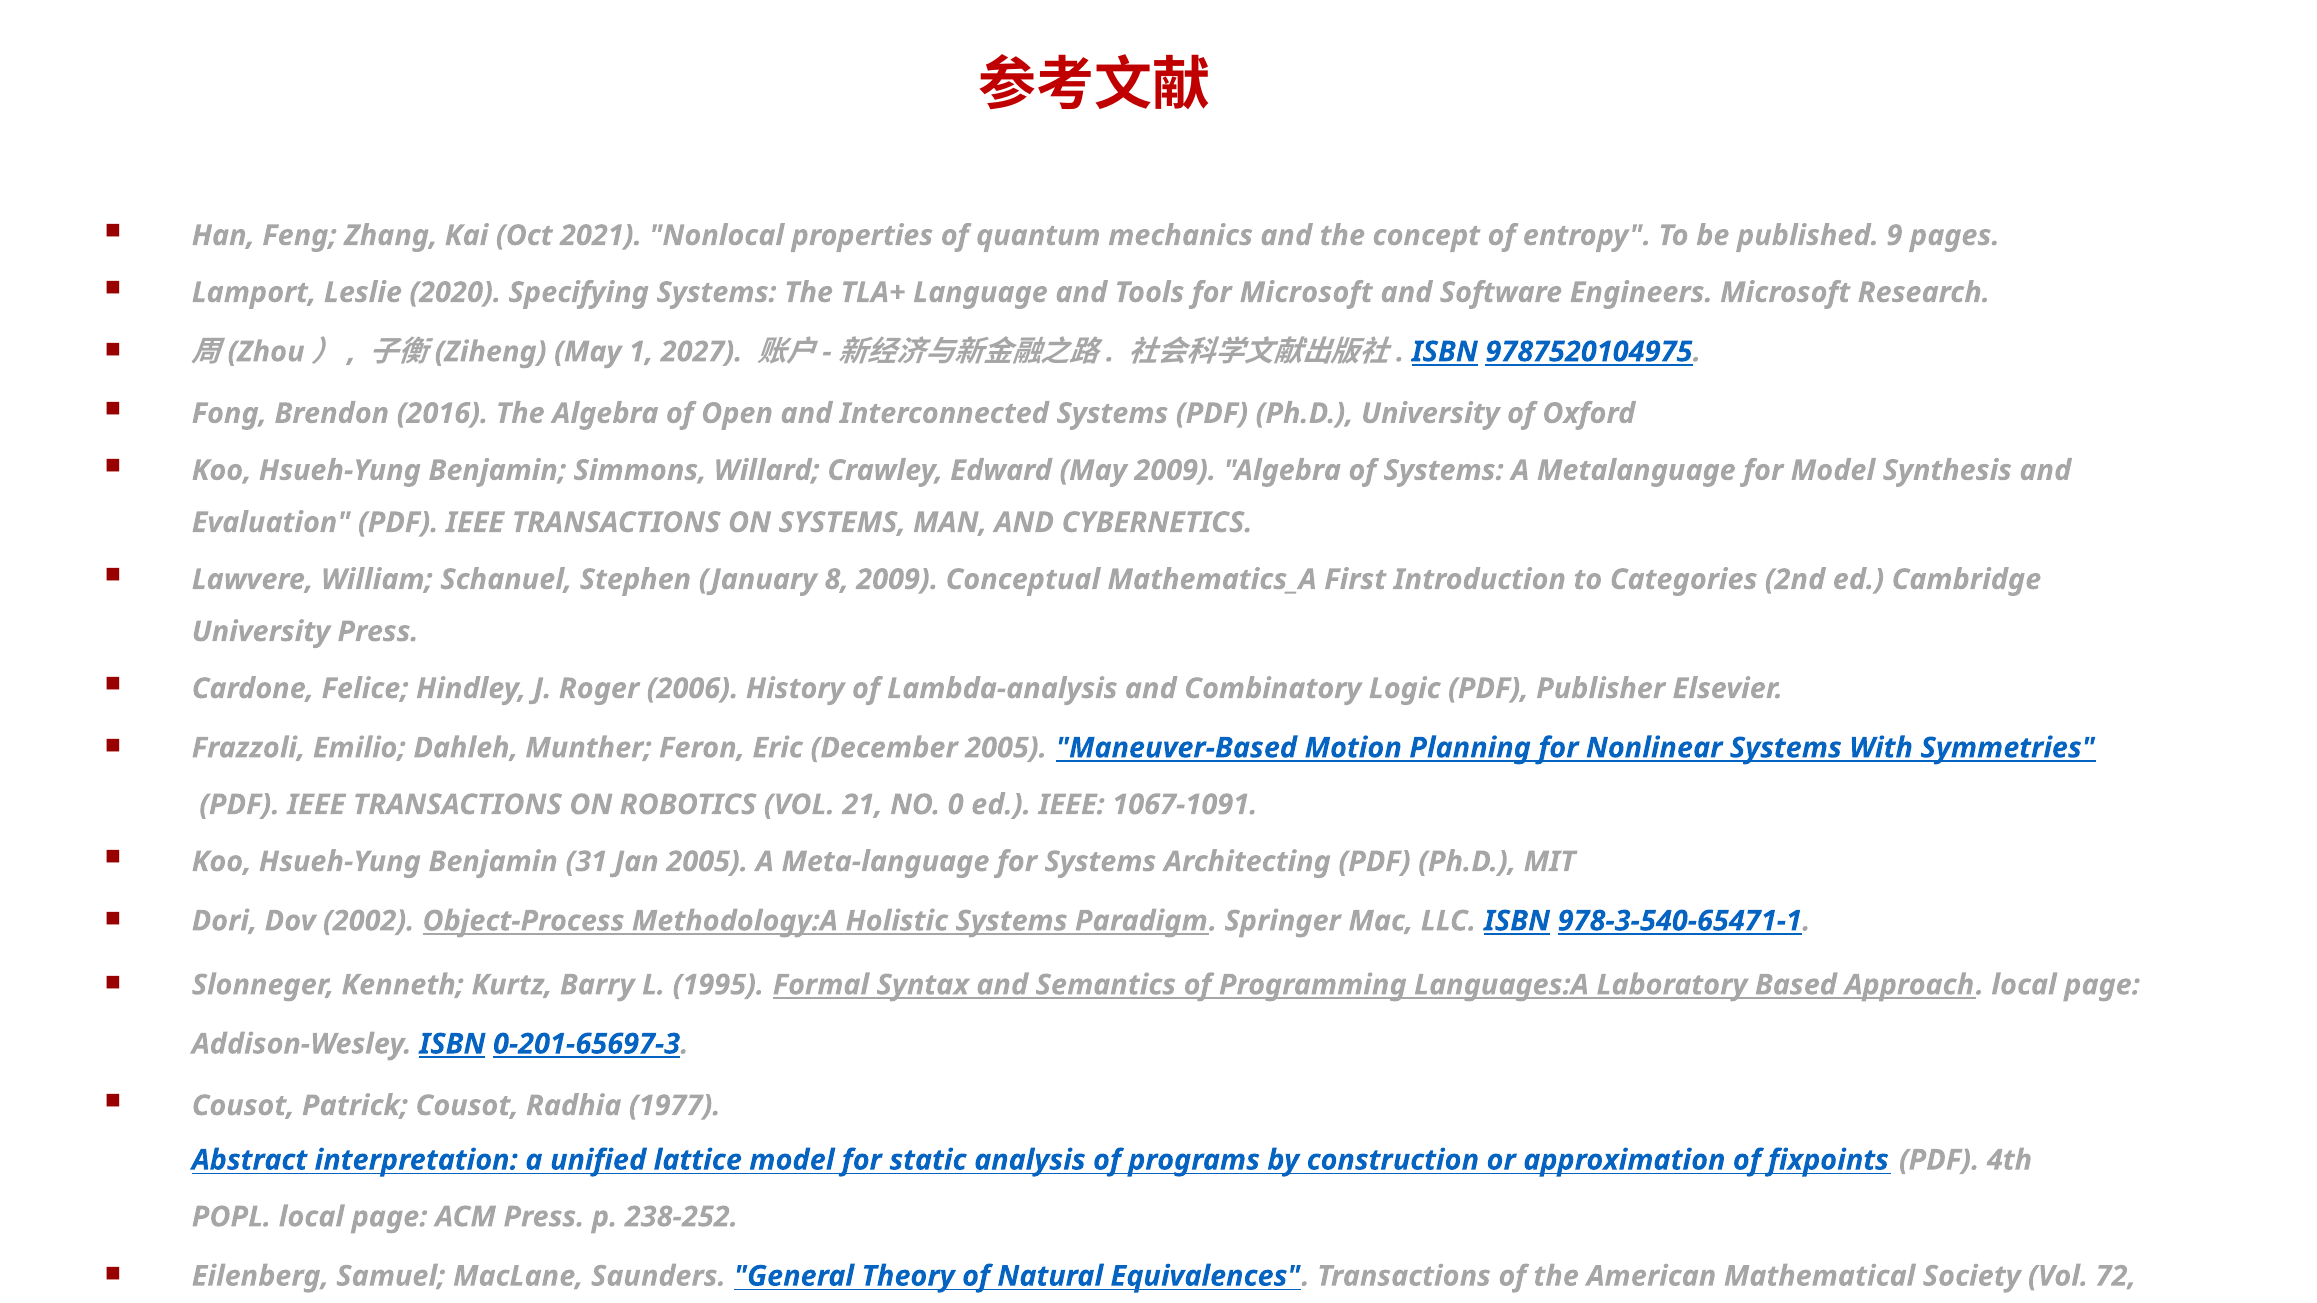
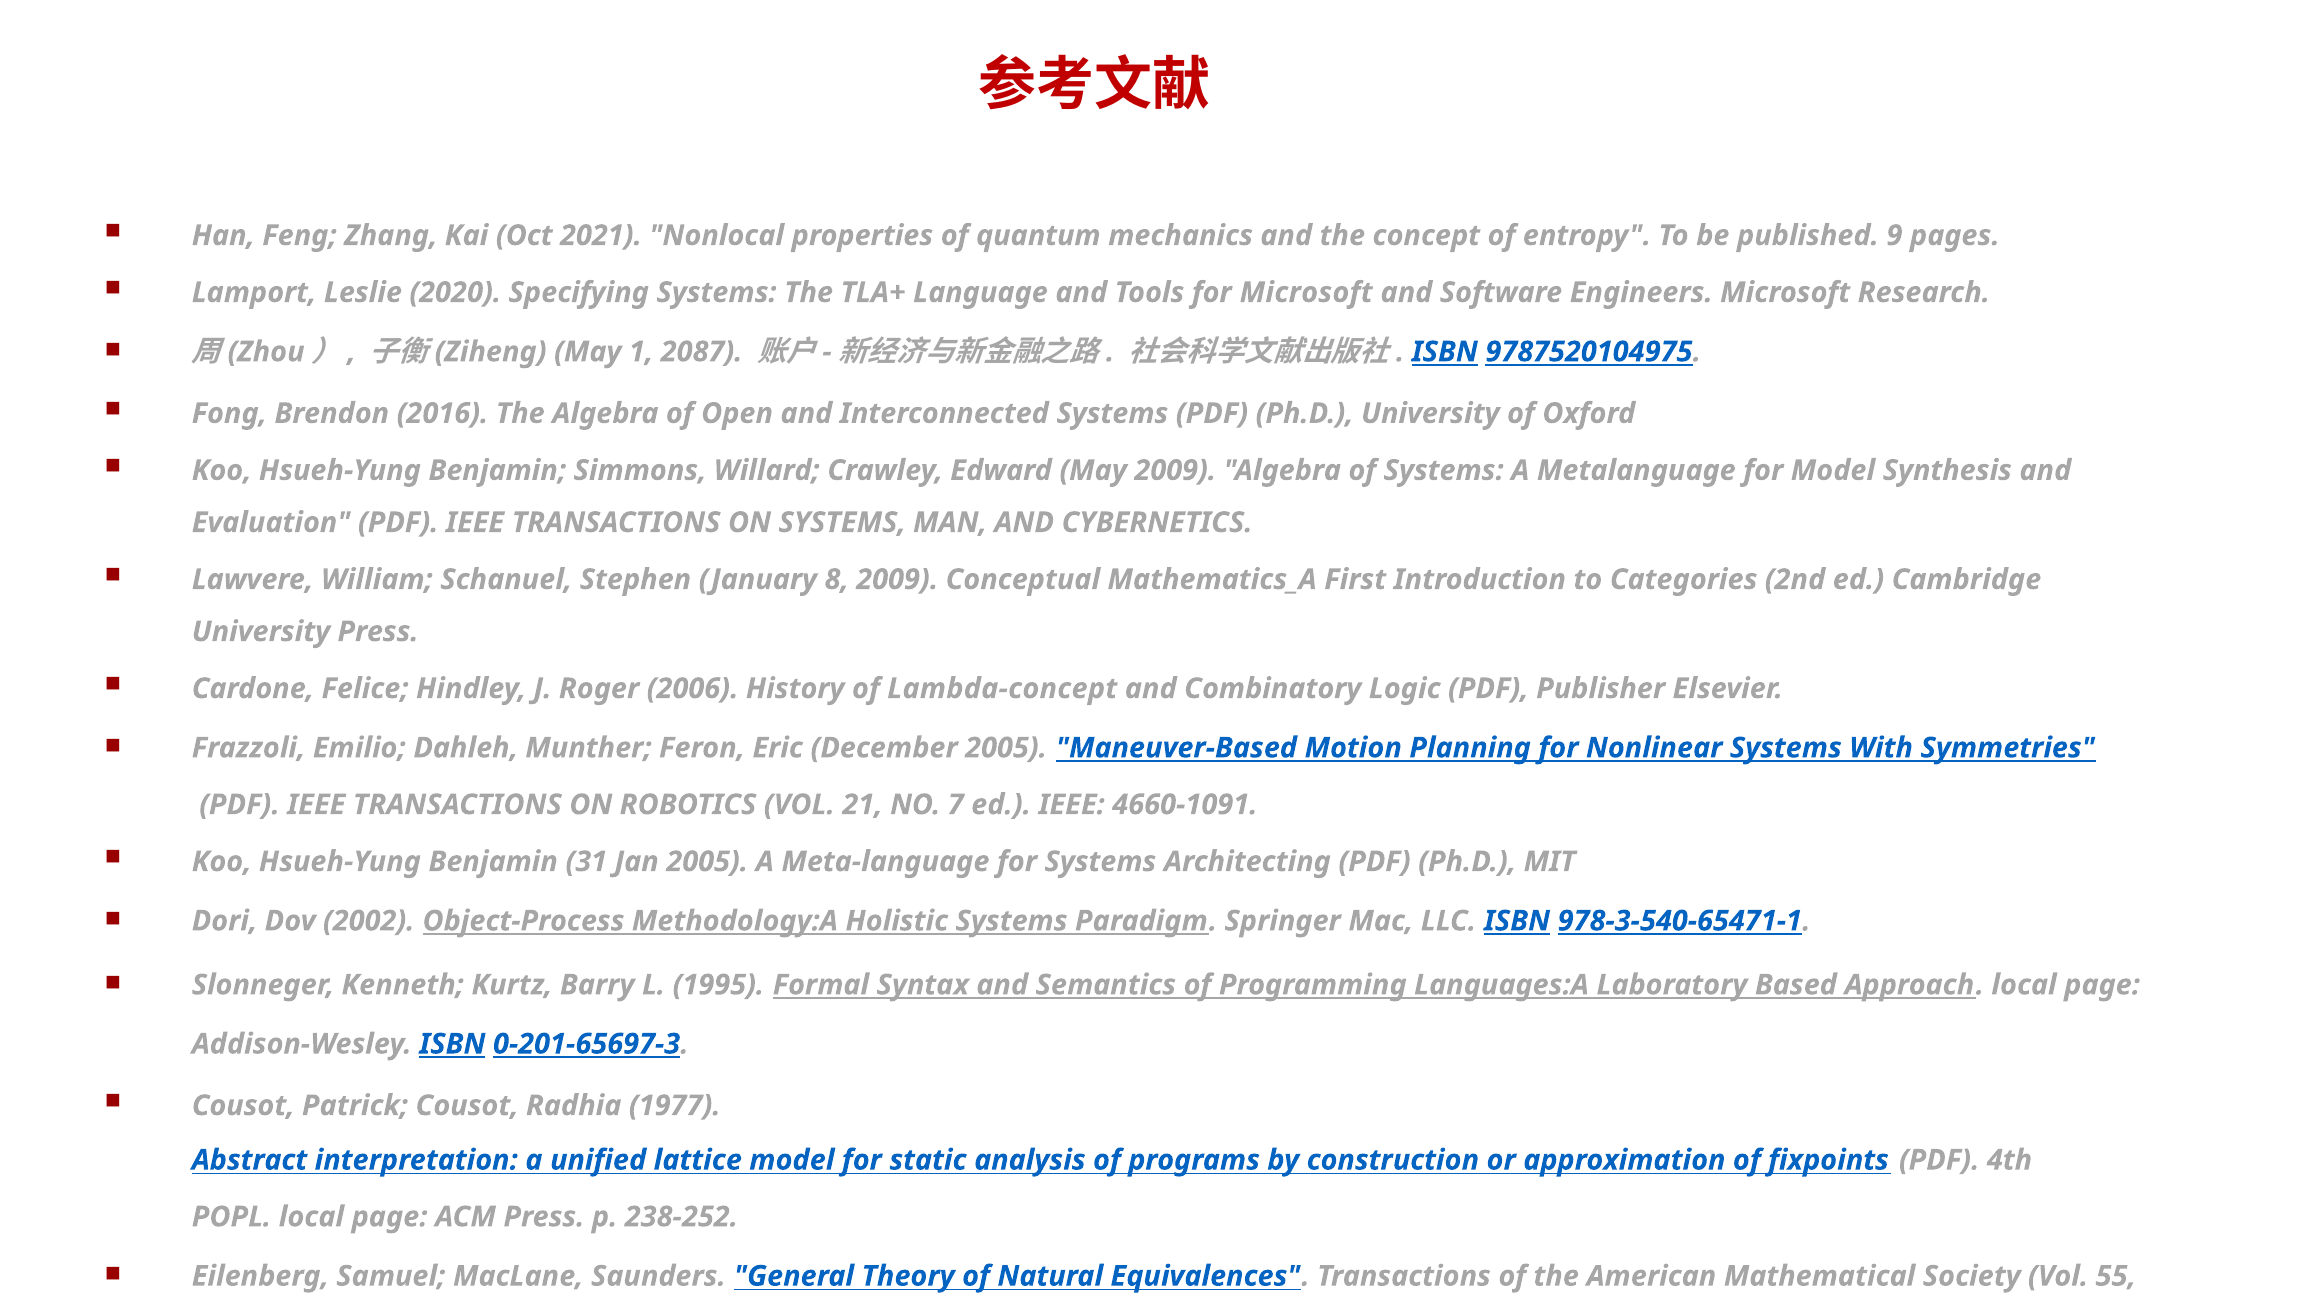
2027: 2027 -> 2087 (702, 352)
Lambda-analysis: Lambda-analysis -> Lambda-concept (1002, 688)
0: 0 -> 7 (956, 805)
1067-1091: 1067-1091 -> 4660-1091 (1185, 805)
72: 72 -> 55 (2116, 1276)
